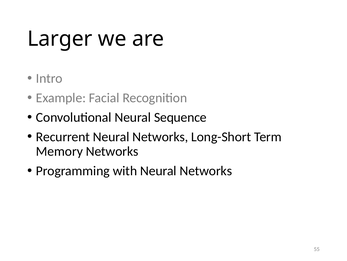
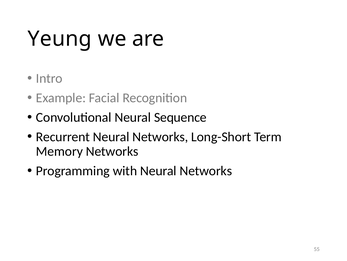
Larger: Larger -> Yeung (60, 39)
